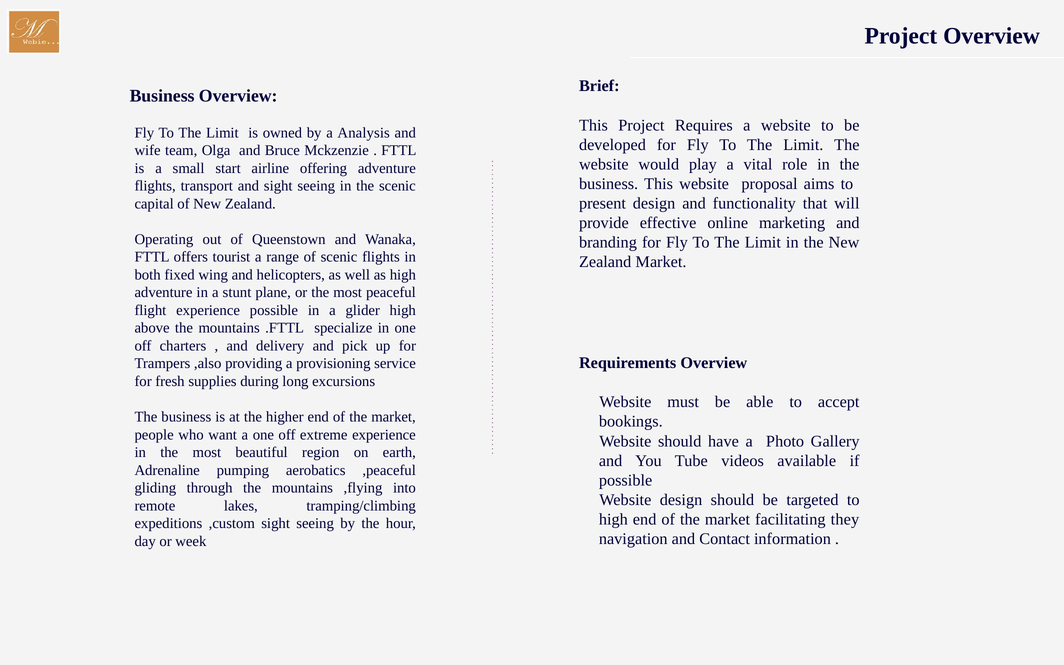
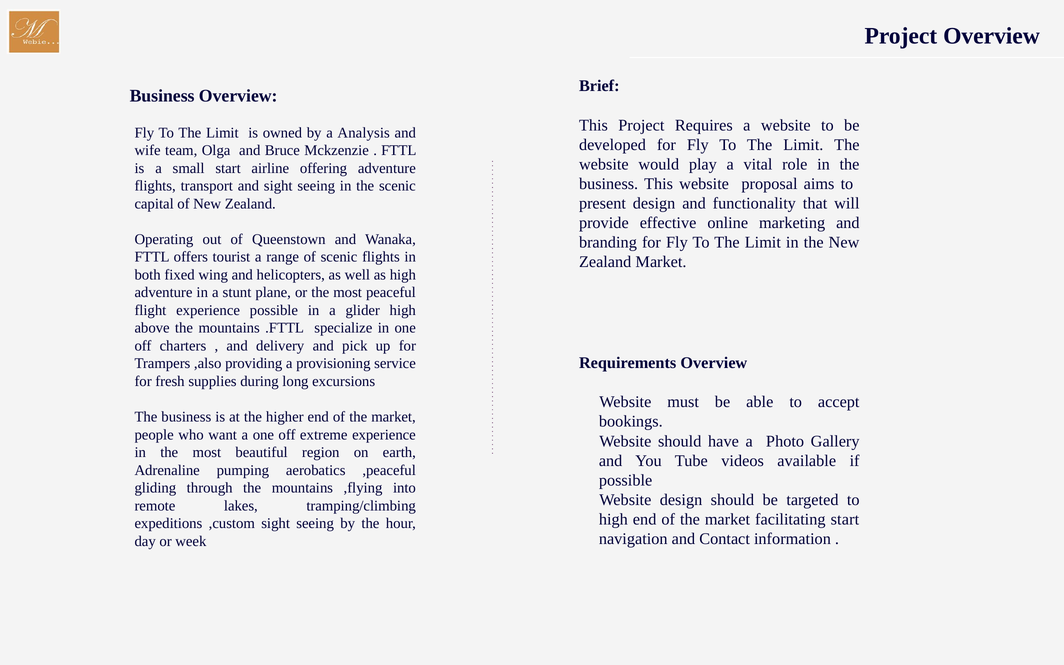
facilitating they: they -> start (845, 519)
